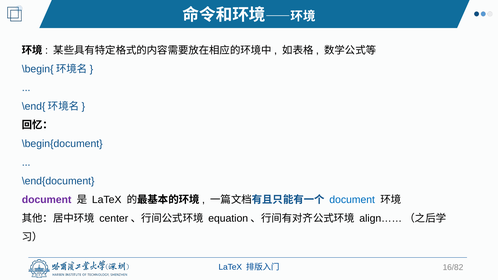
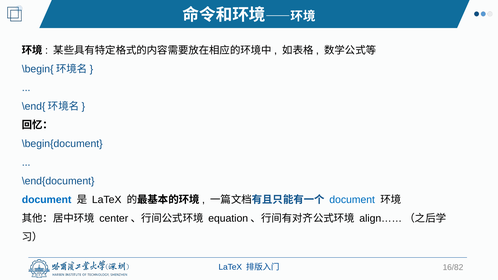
document colour: purple -> blue (47, 200)
